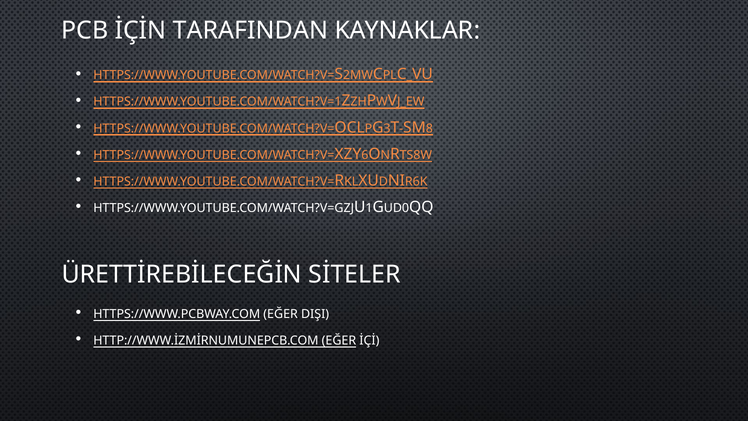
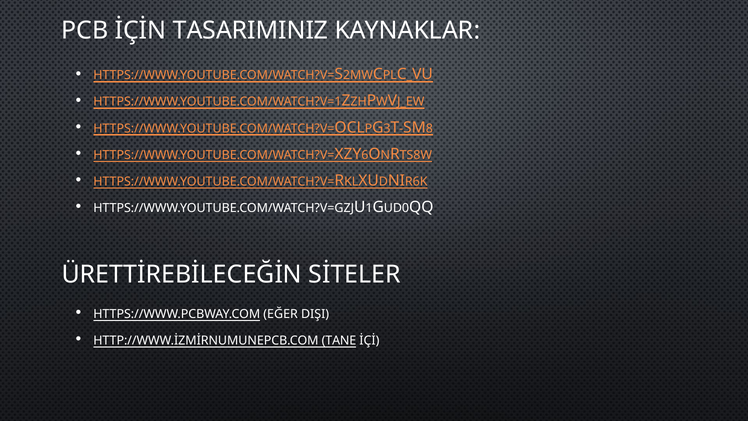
TARAFINDAN: TARAFINDAN -> TASARIMINIZ (251, 31)
EĞER: EĞER -> TANE (339, 340)
